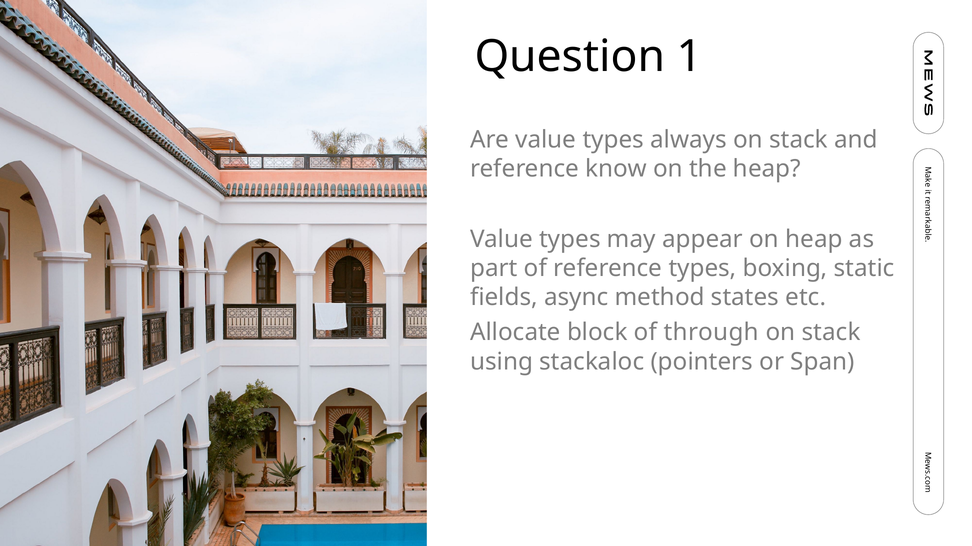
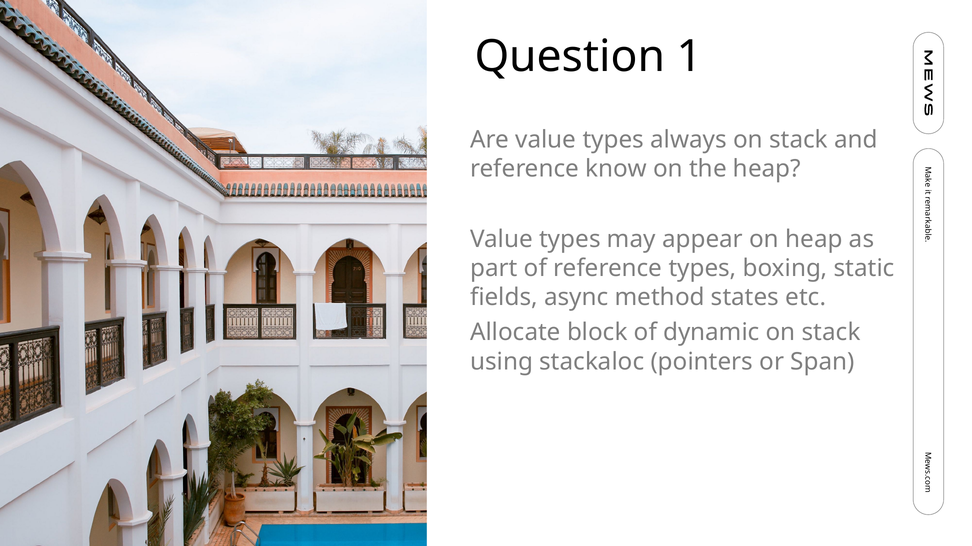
through: through -> dynamic (711, 333)
